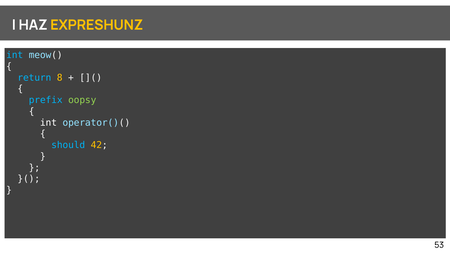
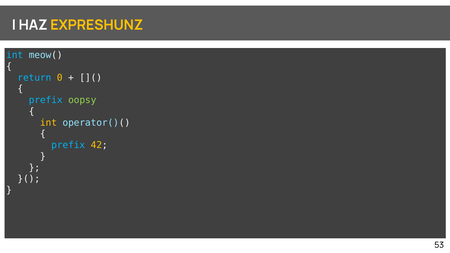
8: 8 -> 0 (60, 78)
int colour: white -> yellow (48, 123)
should: should -> prefix (68, 145)
